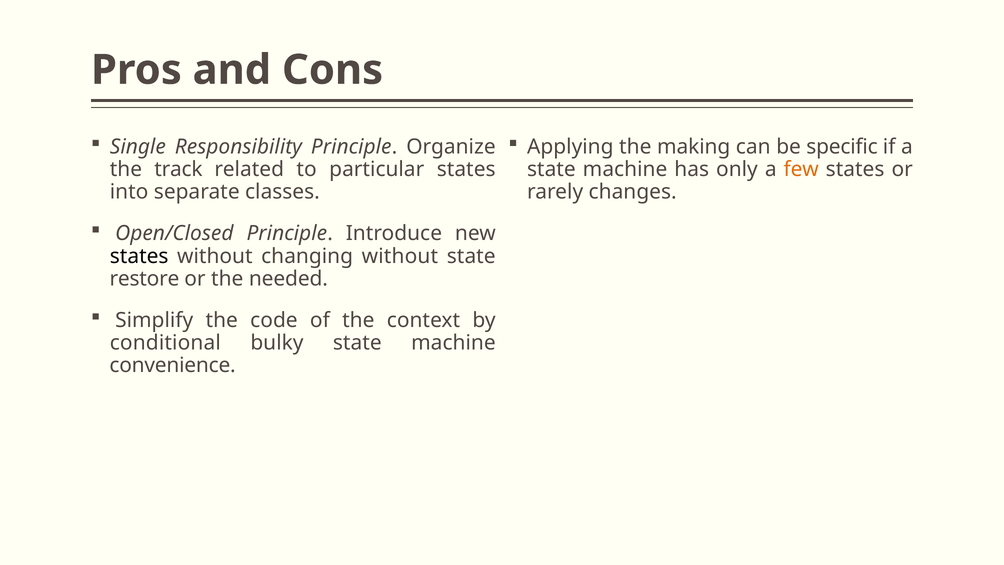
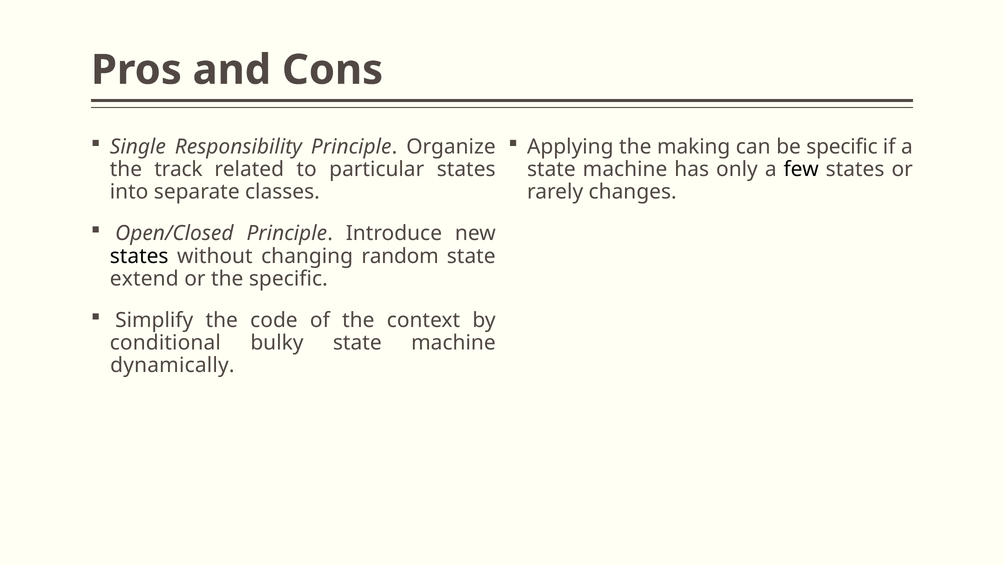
few colour: orange -> black (801, 169)
changing without: without -> random (400, 256)
restore: restore -> extend (144, 279)
the needed: needed -> specific (288, 279)
convenience: convenience -> dynamically (172, 365)
